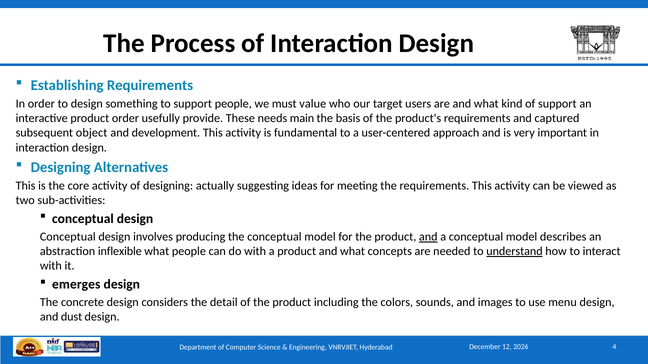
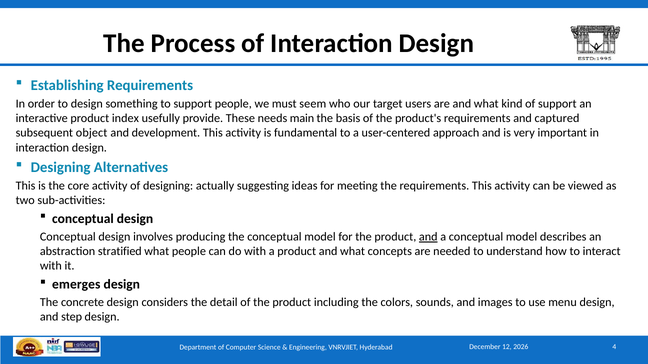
value: value -> seem (313, 104)
product order: order -> index (125, 119)
inflexible: inflexible -> stratified (120, 252)
understand underline: present -> none (515, 252)
dust: dust -> step (72, 317)
